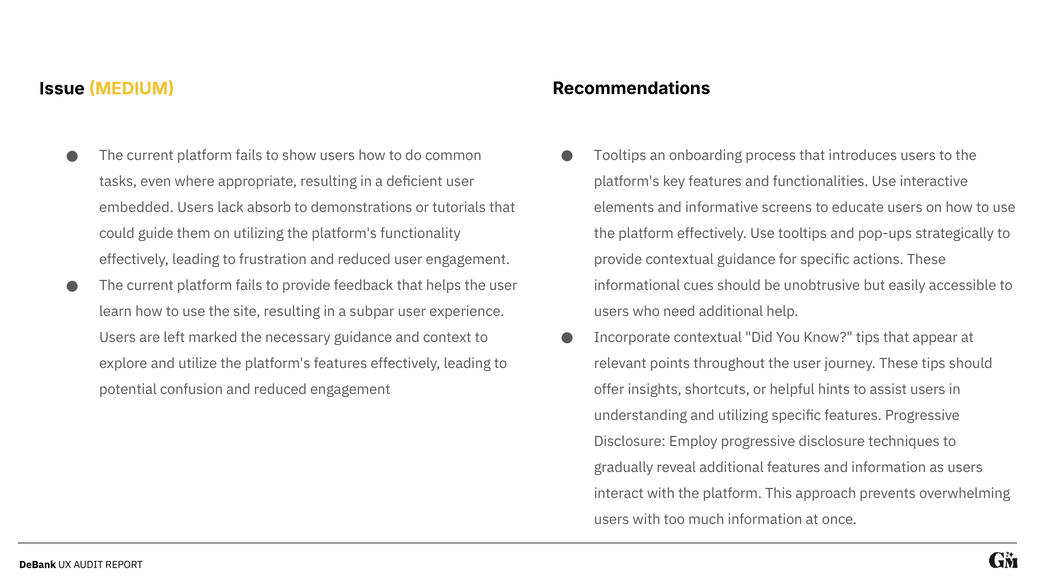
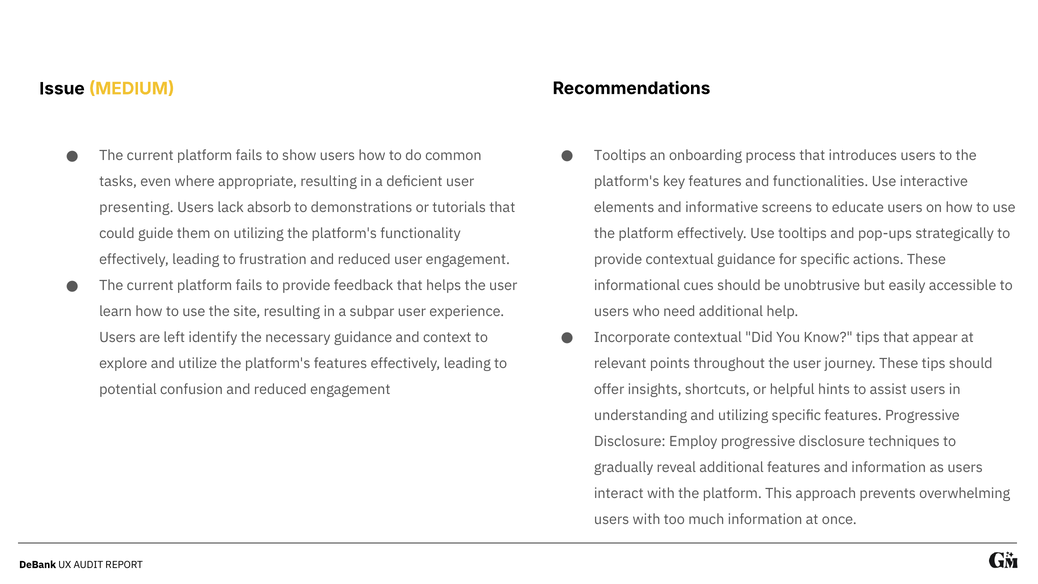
embedded: embedded -> presenting (136, 208)
marked: marked -> identify (213, 338)
